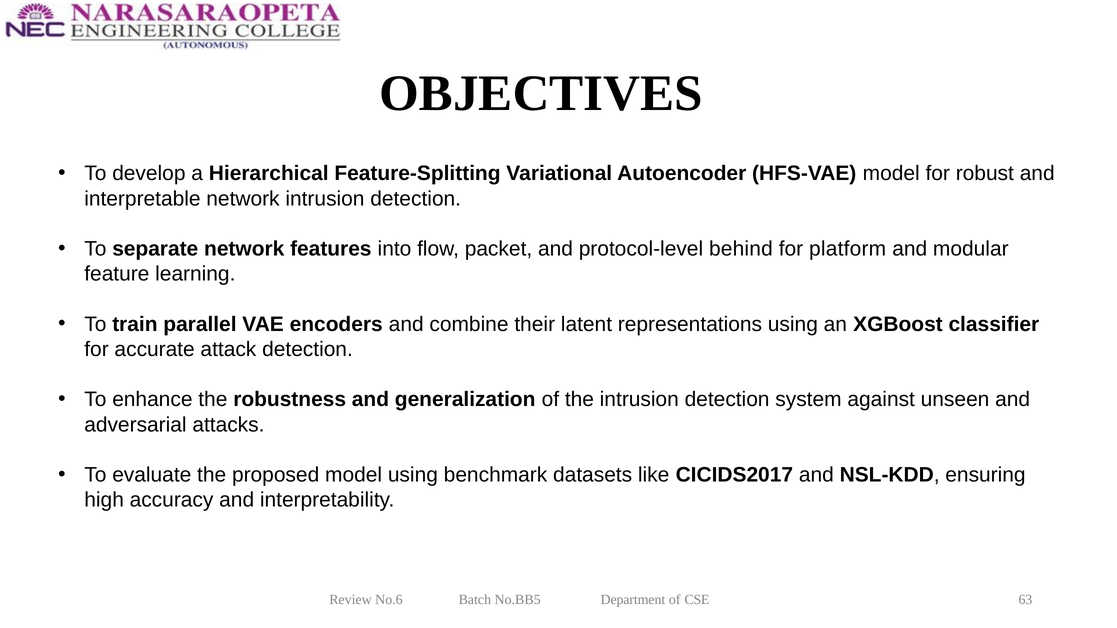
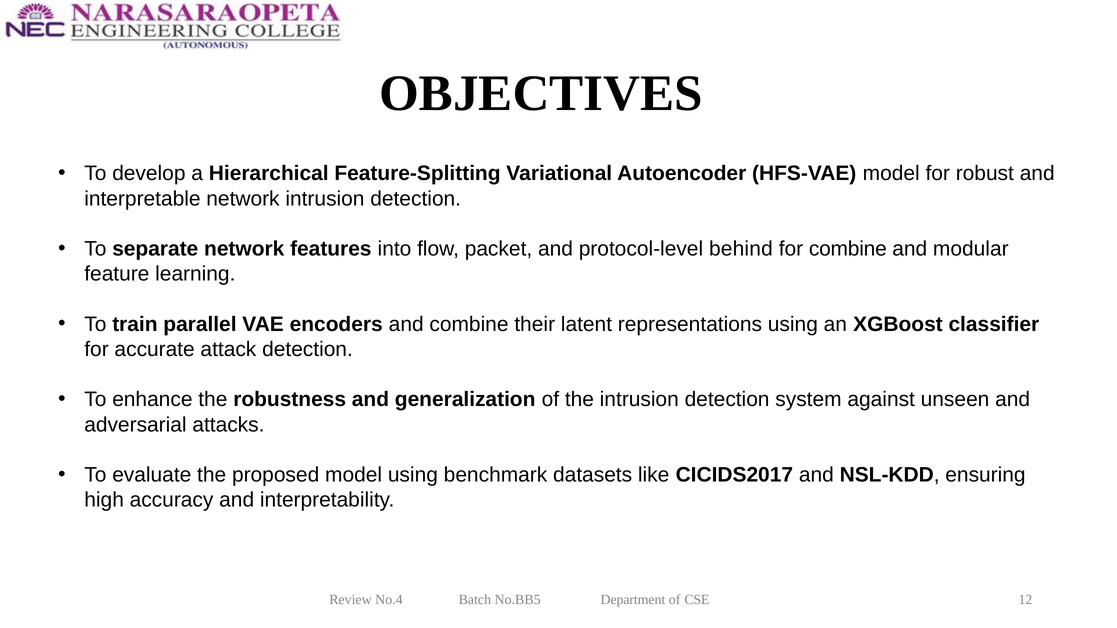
for platform: platform -> combine (848, 249)
No.6: No.6 -> No.4 (389, 600)
63: 63 -> 12 (1025, 600)
